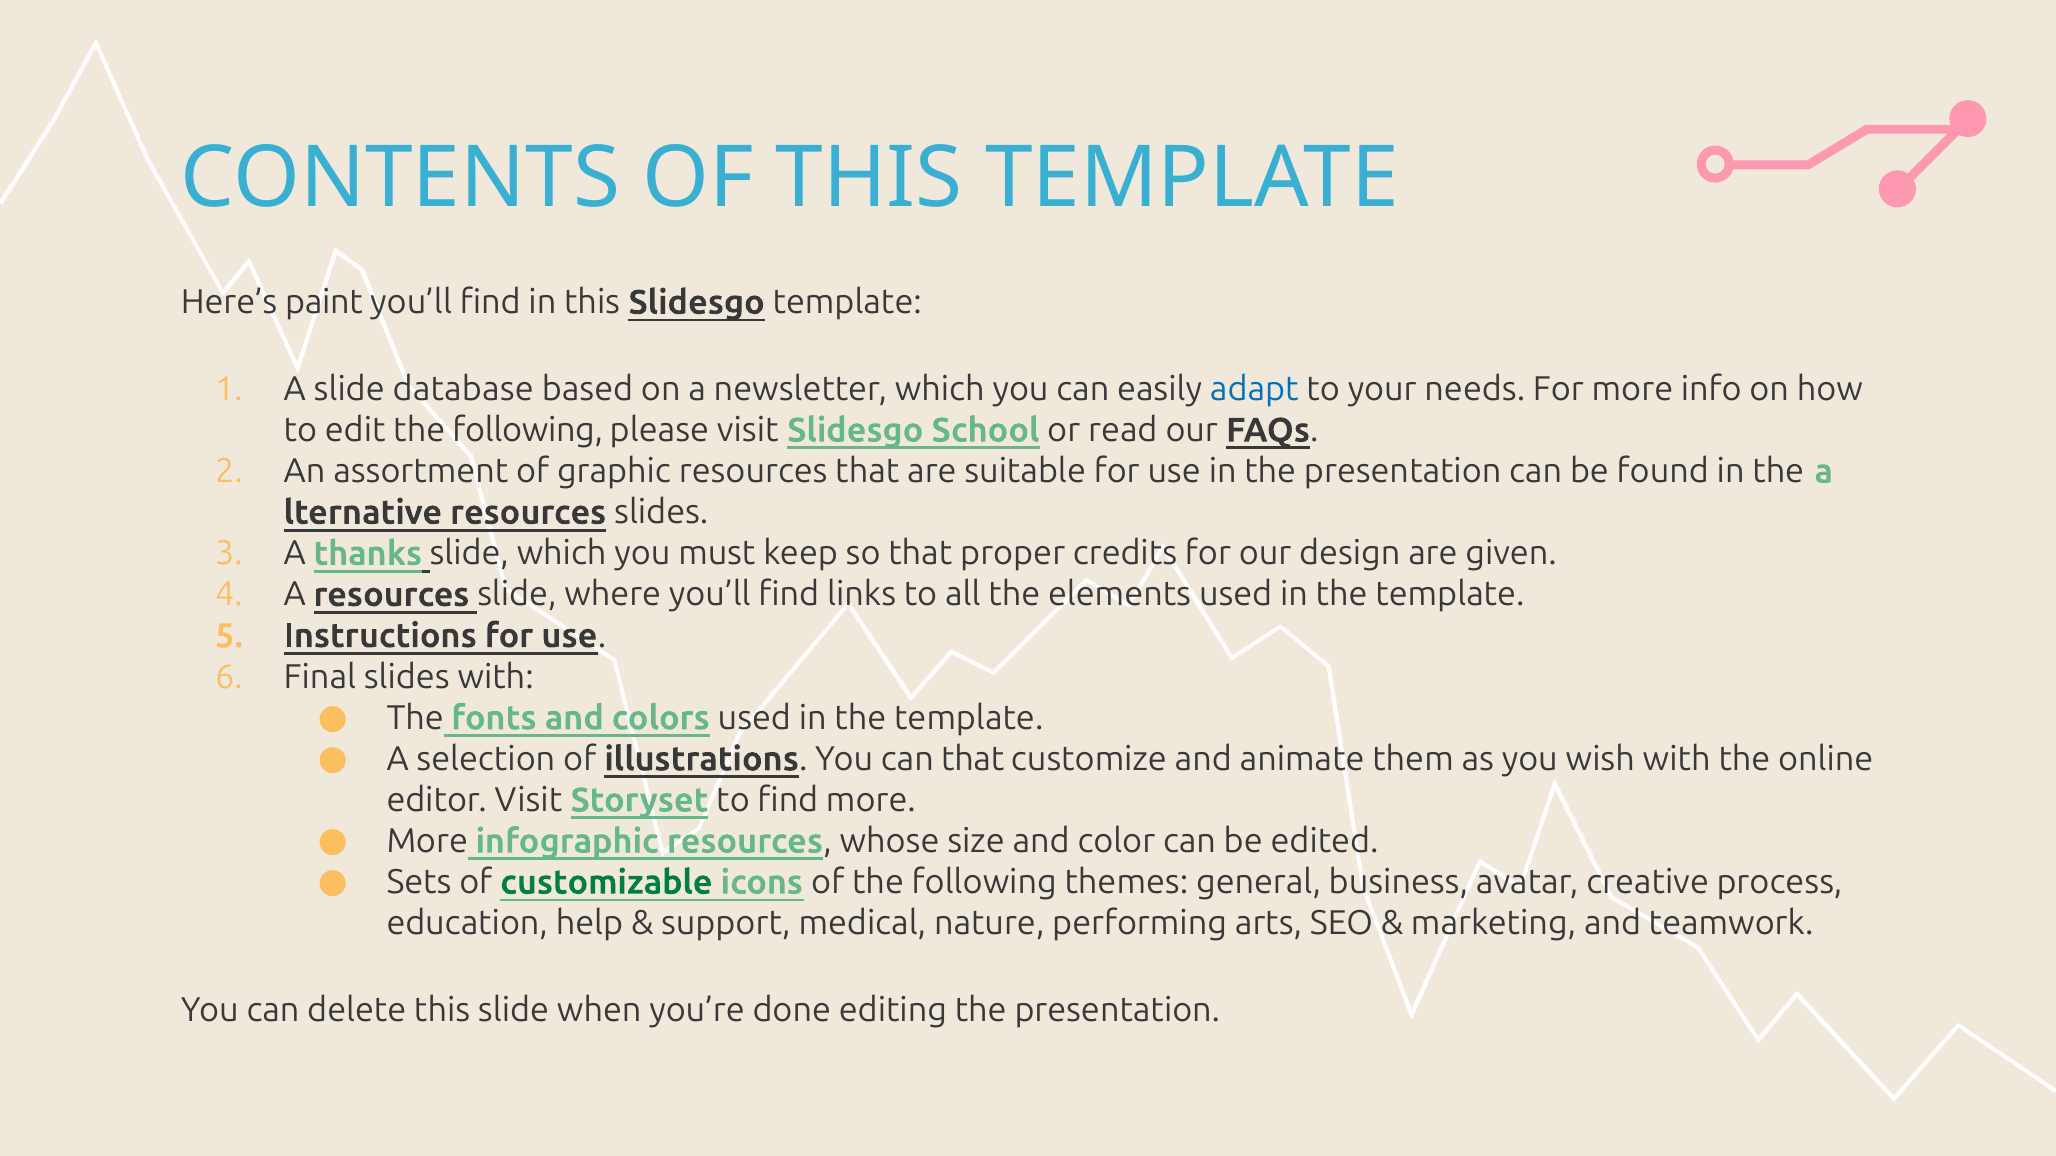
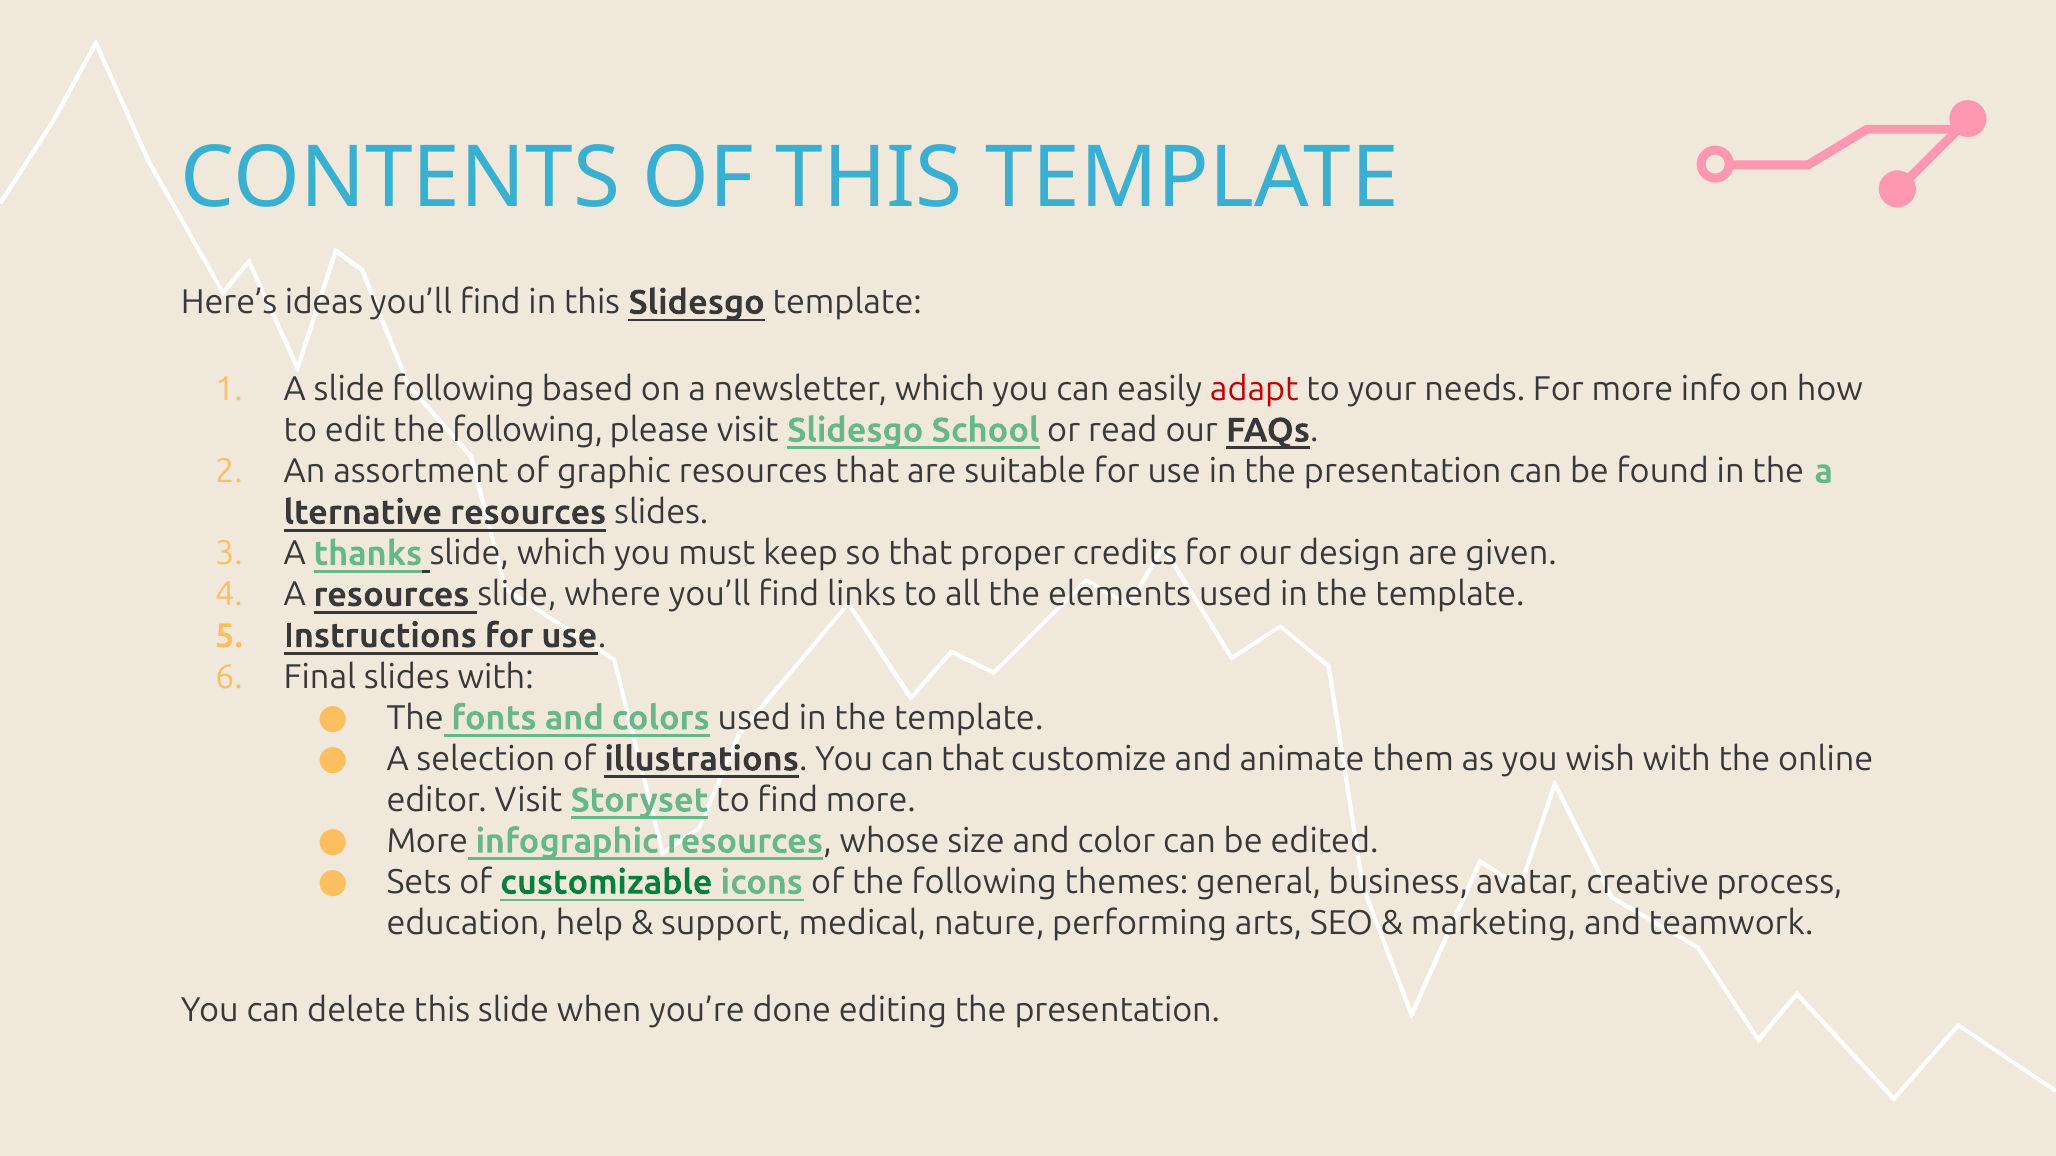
paint: paint -> ideas (324, 303)
slide database: database -> following (463, 389)
adapt colour: blue -> red (1254, 389)
